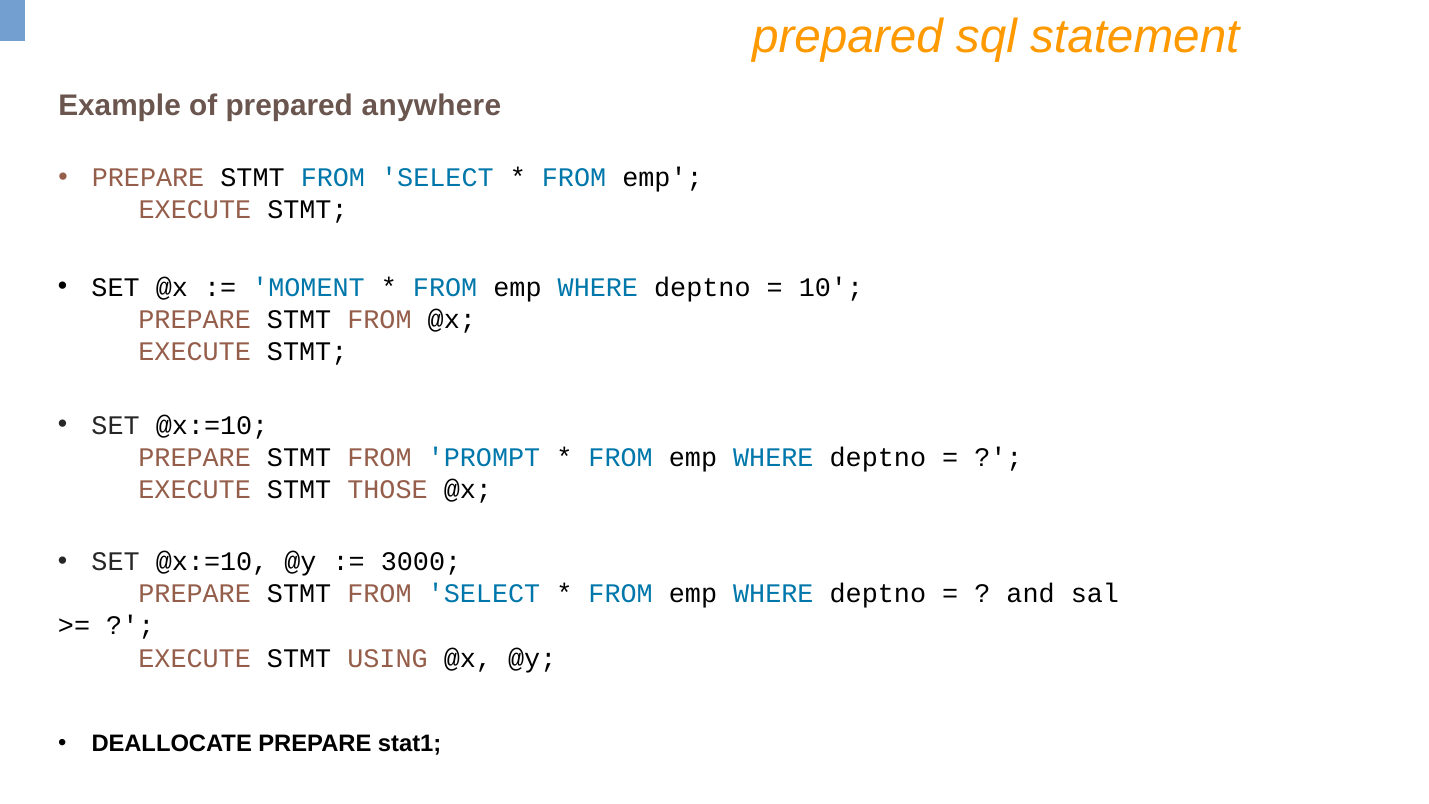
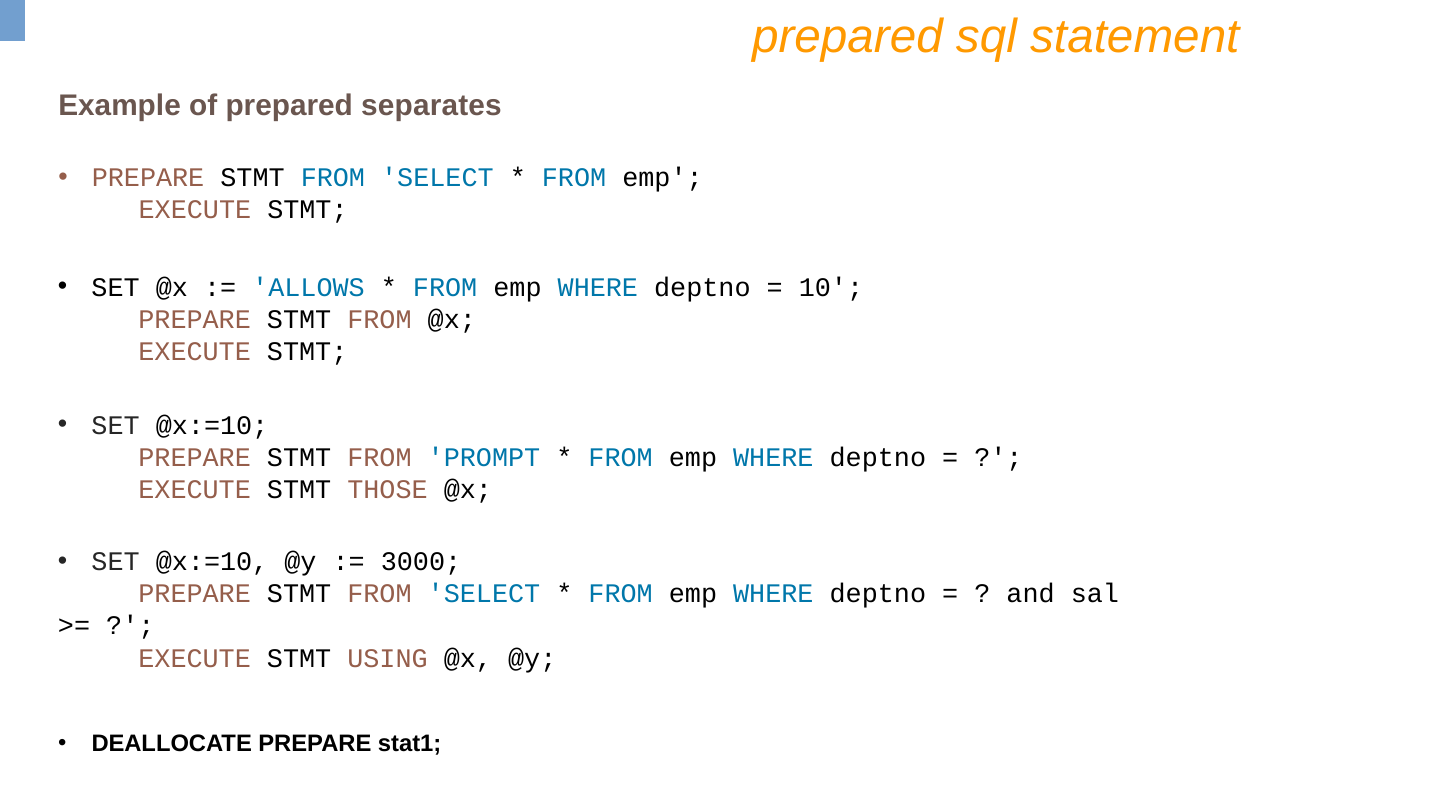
anywhere: anywhere -> separates (432, 106)
MOMENT: MOMENT -> ALLOWS (309, 287)
